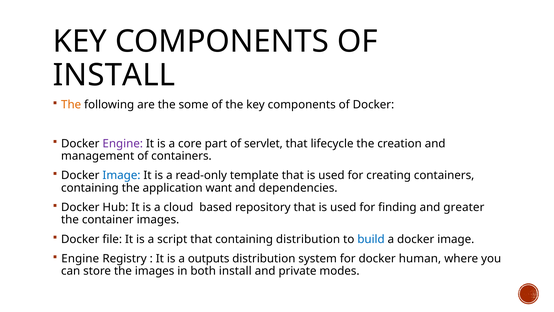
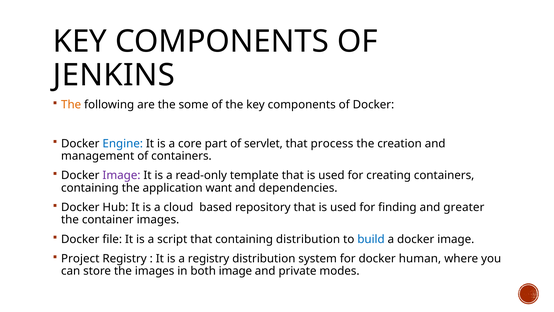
INSTALL: INSTALL -> JENKINS (114, 75)
Engine colour: purple -> blue (123, 143)
lifecycle: lifecycle -> process (332, 143)
Image colour: blue -> purple (121, 175)
Engine: Engine -> Project (80, 258)
a outputs: outputs -> registry (209, 258)
both install: install -> image (235, 271)
